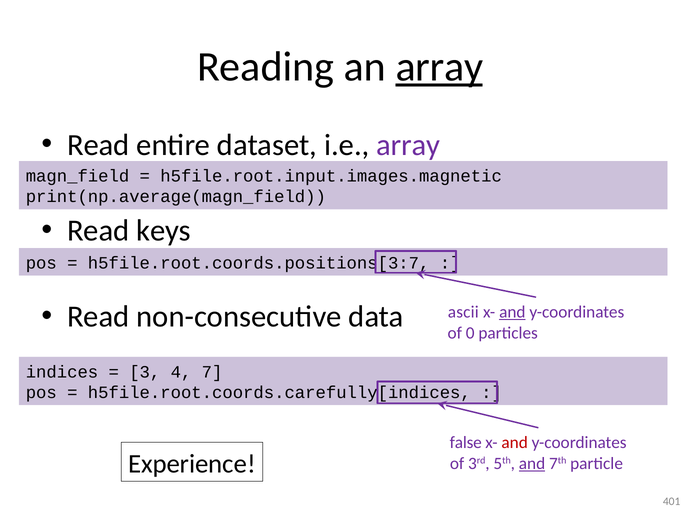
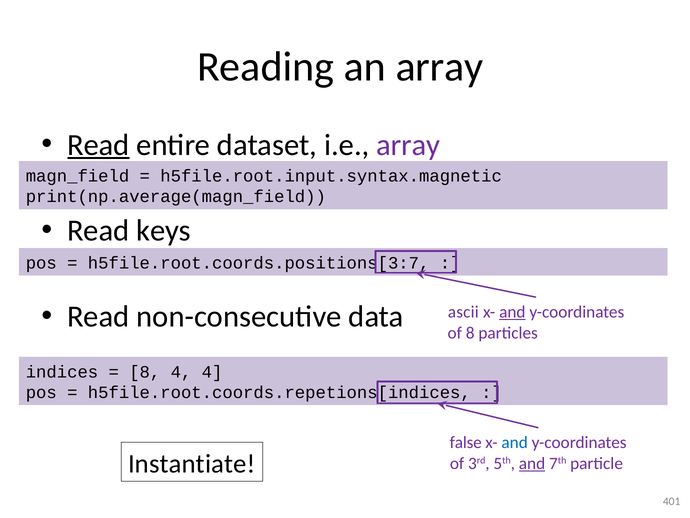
array underline: present -> none (439, 67)
Read underline: none -> present (98, 145)
h5file.root.input.images.magnetic: h5file.root.input.images.magnetic -> h5file.root.input.syntax.magnetic (331, 176)
of 0: 0 -> 8 (470, 333)
3: 3 -> 8 (145, 371)
4 7: 7 -> 4 (212, 371)
h5file.root.coords.carefully[indices: h5file.root.coords.carefully[indices -> h5file.root.coords.repetions[indices (279, 392)
and colour: red -> blue (515, 442)
Experience: Experience -> Instantiate (192, 463)
